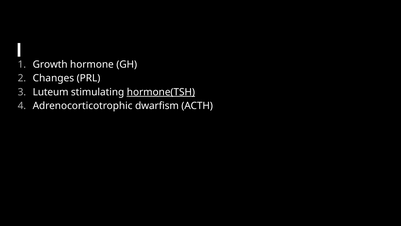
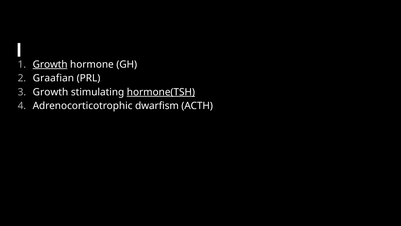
Growth underline: none -> present (50, 64)
Changes: Changes -> Graafian (53, 78)
Luteum: Luteum -> Growth (50, 92)
